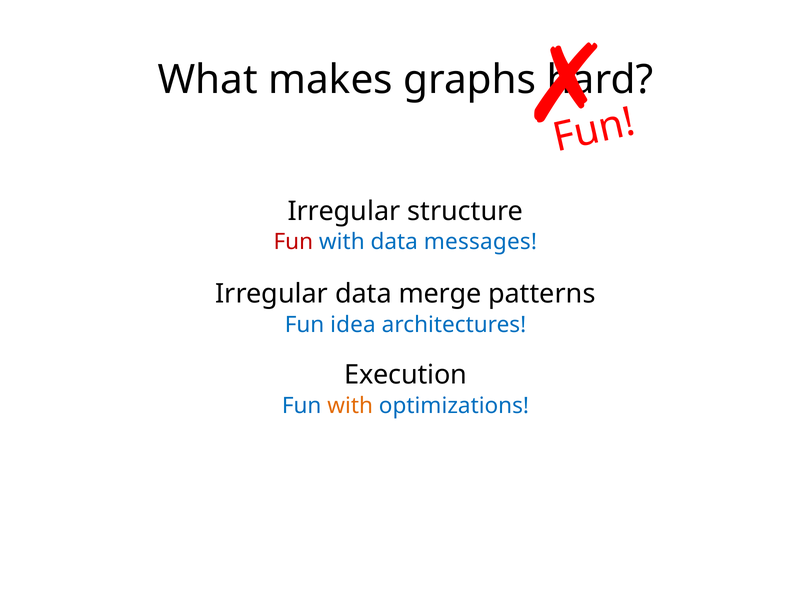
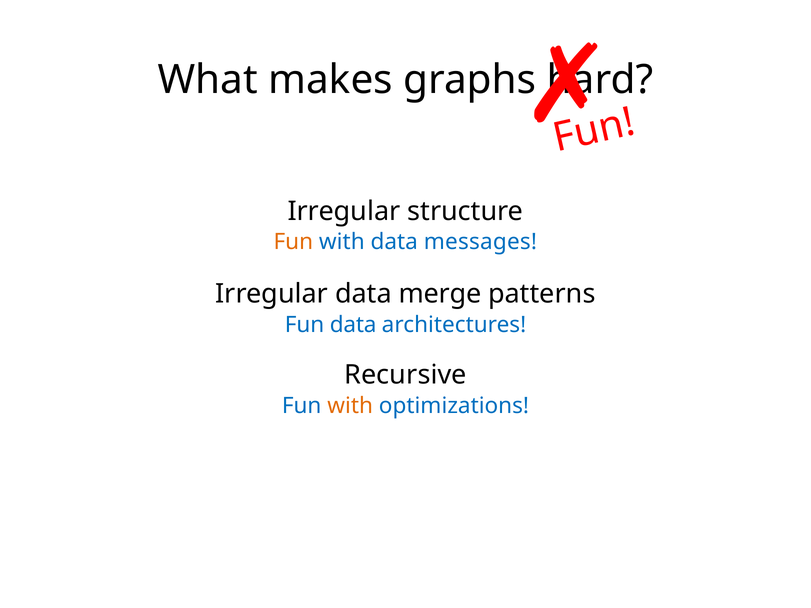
Fun colour: red -> orange (293, 242)
Fun idea: idea -> data (353, 325)
Execution: Execution -> Recursive (405, 375)
